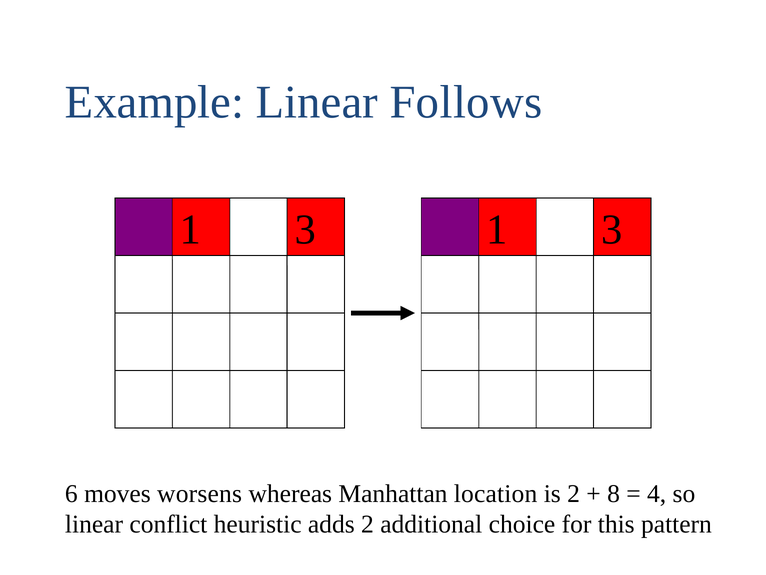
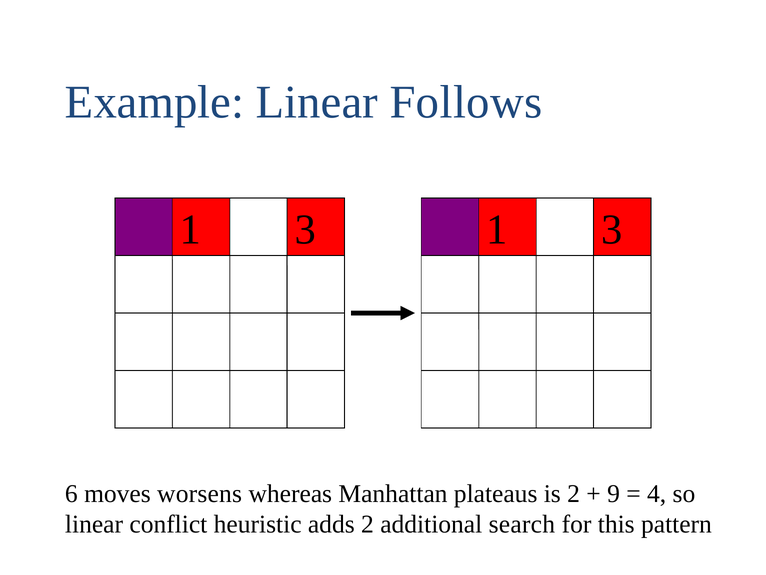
location: location -> plateaus (496, 493)
8: 8 -> 9 (614, 493)
choice: choice -> search (522, 524)
